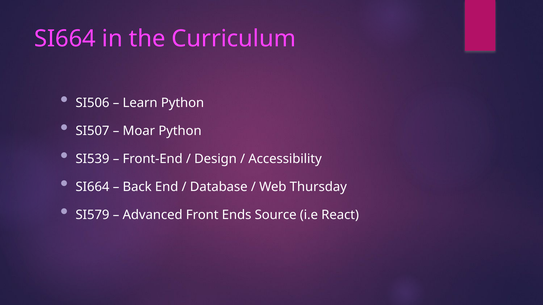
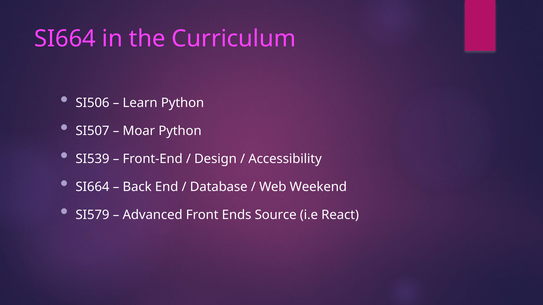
Thursday: Thursday -> Weekend (318, 187)
